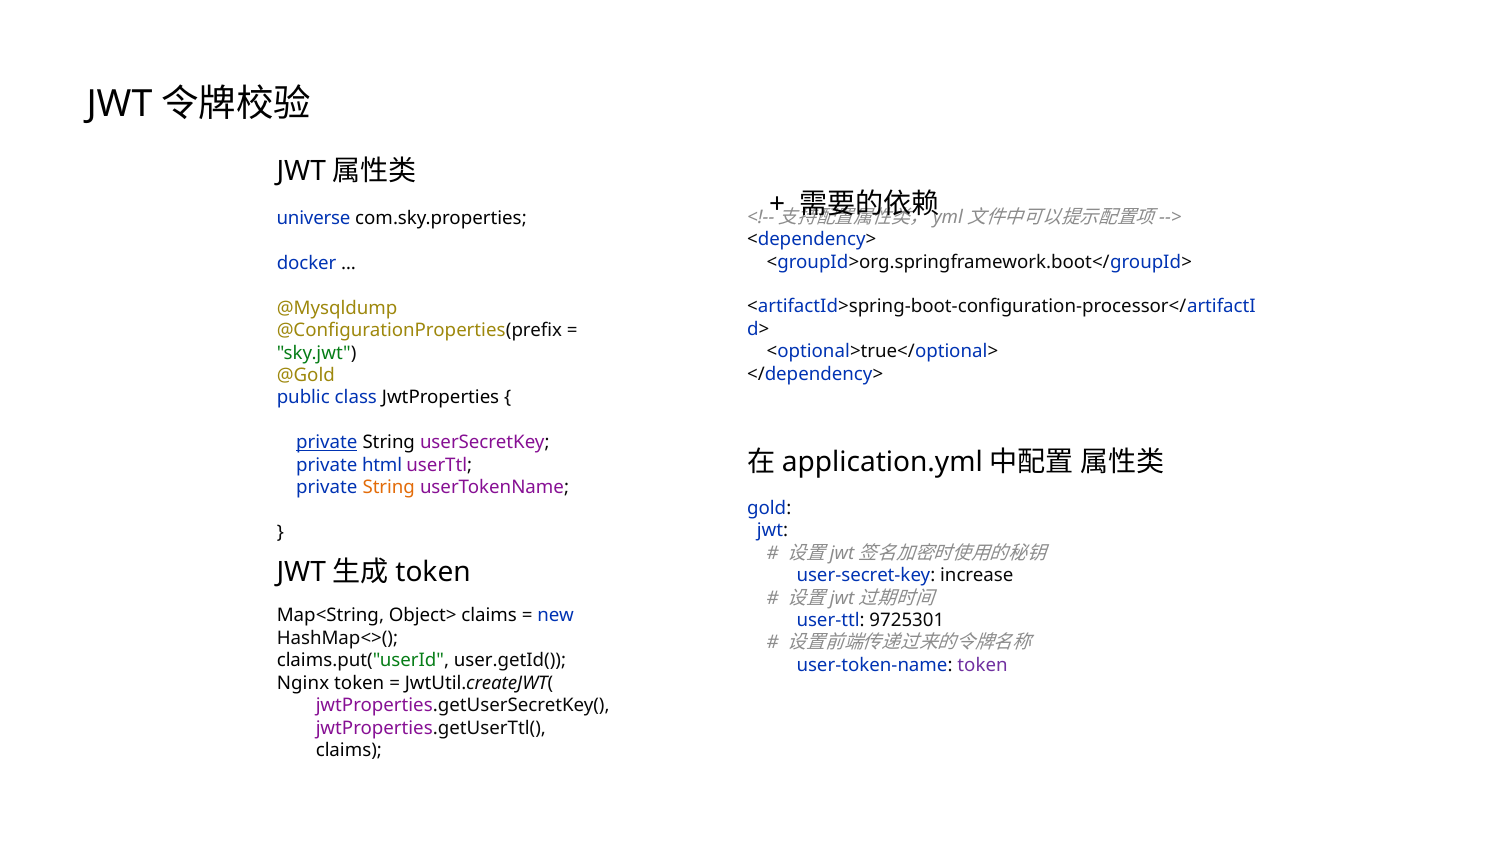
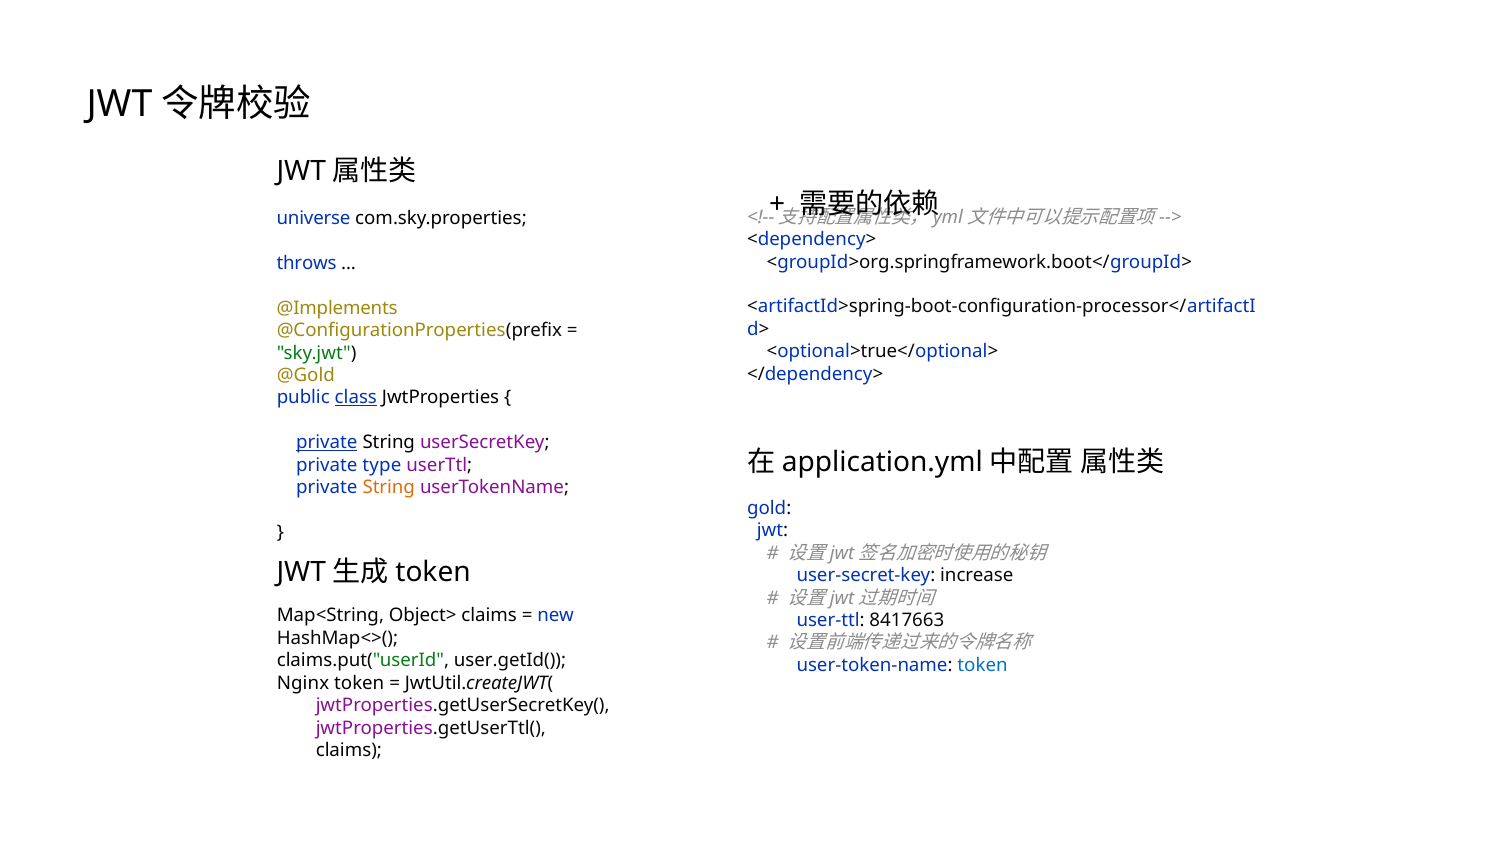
docker: docker -> throws (307, 263)
@Mysqldump: @Mysqldump -> @Implements (337, 308)
class underline: none -> present (356, 398)
html: html -> type (382, 465)
9725301: 9725301 -> 8417663 (907, 621)
token colour: purple -> blue (983, 666)
